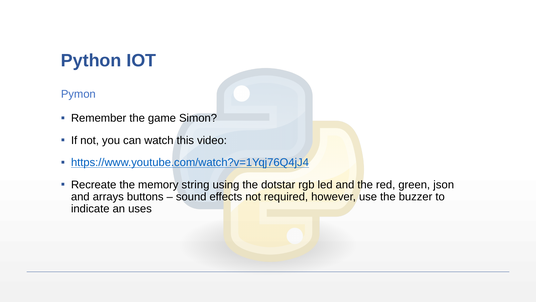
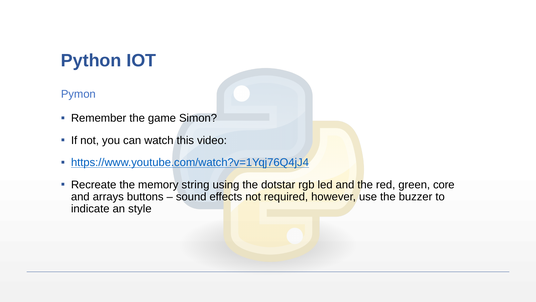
json: json -> core (444, 184)
uses: uses -> style (140, 209)
